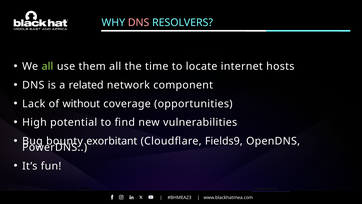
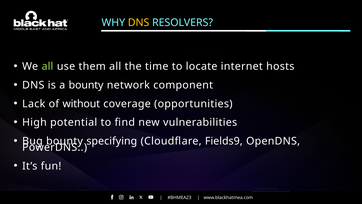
DNS colour: pink -> yellow (139, 23)
a related: related -> bounty (86, 85)
exorbitant: exorbitant -> specifying (112, 141)
